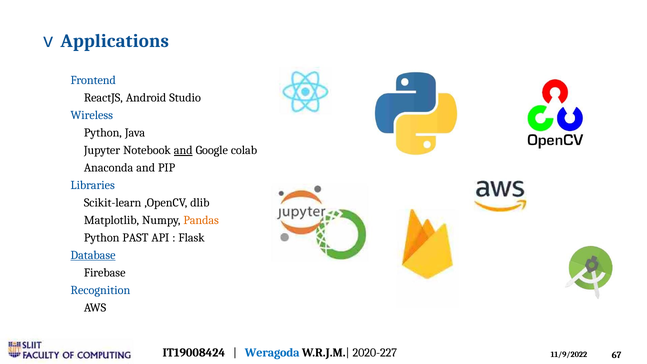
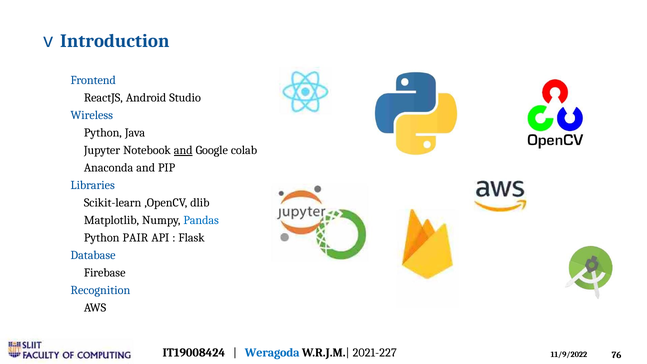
Applications: Applications -> Introduction (115, 41)
Pandas colour: orange -> blue (201, 220)
PAST: PAST -> PAIR (135, 238)
Database underline: present -> none (93, 255)
2020-227: 2020-227 -> 2021-227 (375, 353)
67: 67 -> 76 (617, 355)
